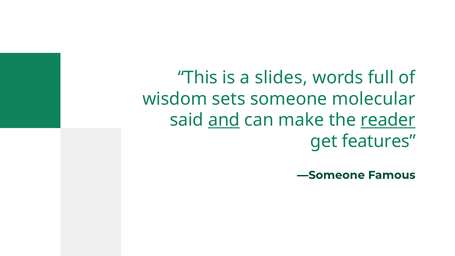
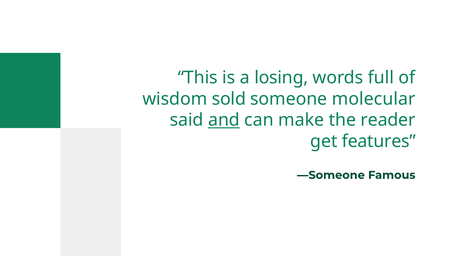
slides: slides -> losing (281, 78)
sets: sets -> sold (229, 99)
reader underline: present -> none (388, 120)
